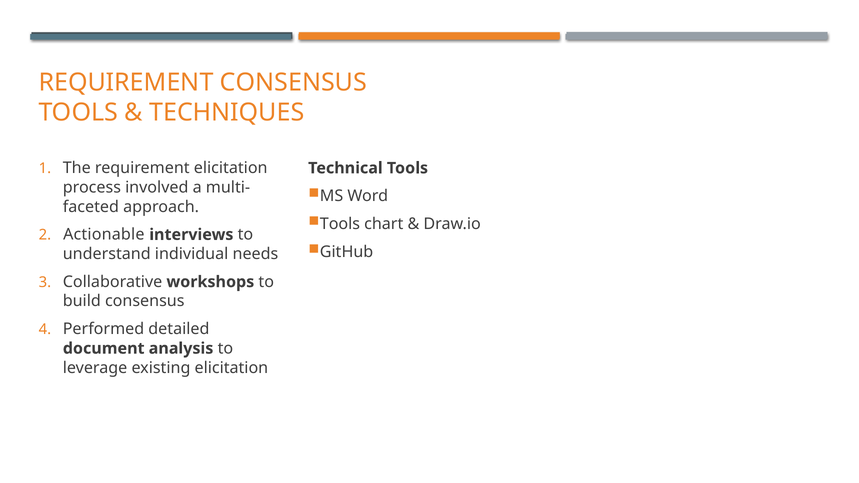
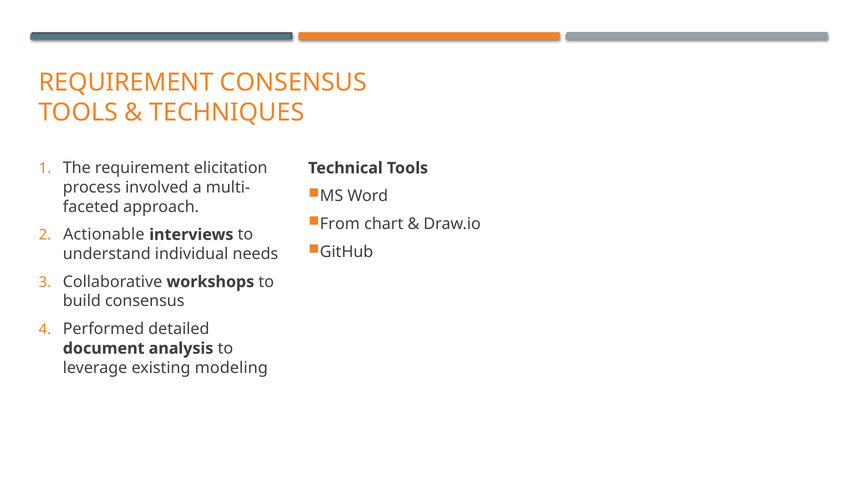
Tools: Tools -> From (340, 224)
existing elicitation: elicitation -> modeling (231, 368)
